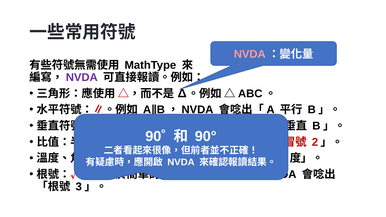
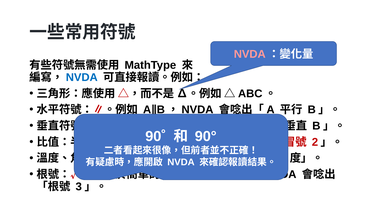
NVDA colour: purple -> blue (82, 77)
